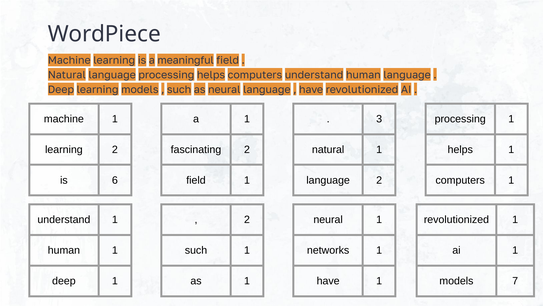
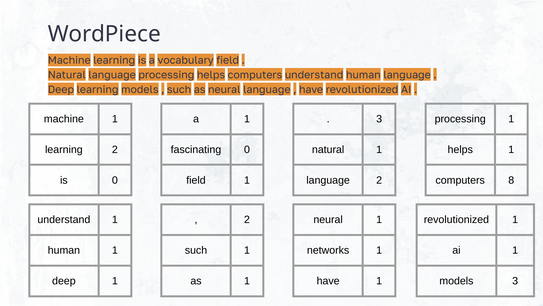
meaningful: meaningful -> vocabulary (186, 60)
fascinating 2: 2 -> 0 (247, 149)
is 6: 6 -> 0 (115, 180)
computers 1: 1 -> 8 (511, 180)
models 7: 7 -> 3 (515, 281)
